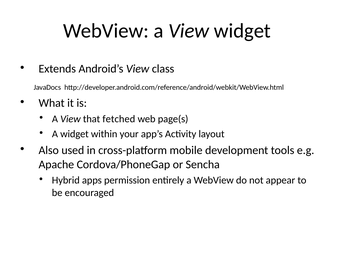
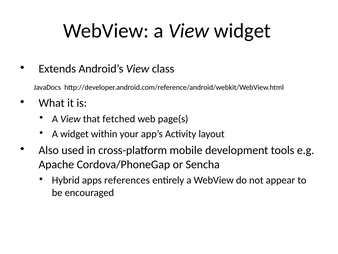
permission: permission -> references (127, 180)
